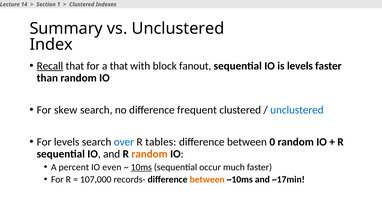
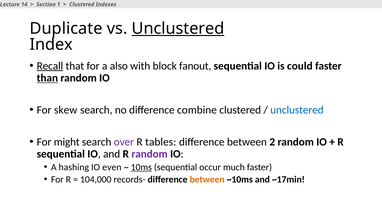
Summary: Summary -> Duplicate (66, 29)
Unclustered underline: none -> present (178, 29)
a that: that -> also (119, 66)
is levels: levels -> could (300, 66)
than underline: none -> present (47, 78)
frequent: frequent -> combine (197, 110)
For levels: levels -> might (67, 142)
over colour: blue -> purple (124, 142)
0: 0 -> 2 (272, 142)
random colour: orange -> purple (150, 154)
percent: percent -> hashing (74, 167)
107,000: 107,000 -> 104,000 (96, 179)
